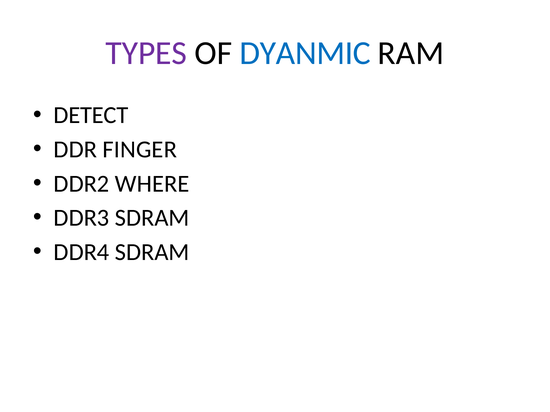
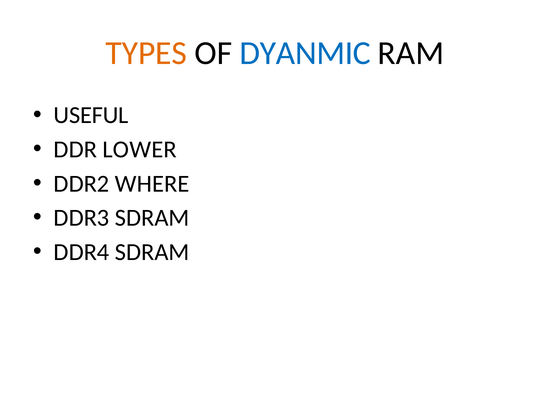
TYPES colour: purple -> orange (146, 53)
DETECT: DETECT -> USEFUL (91, 115)
FINGER: FINGER -> LOWER (140, 150)
